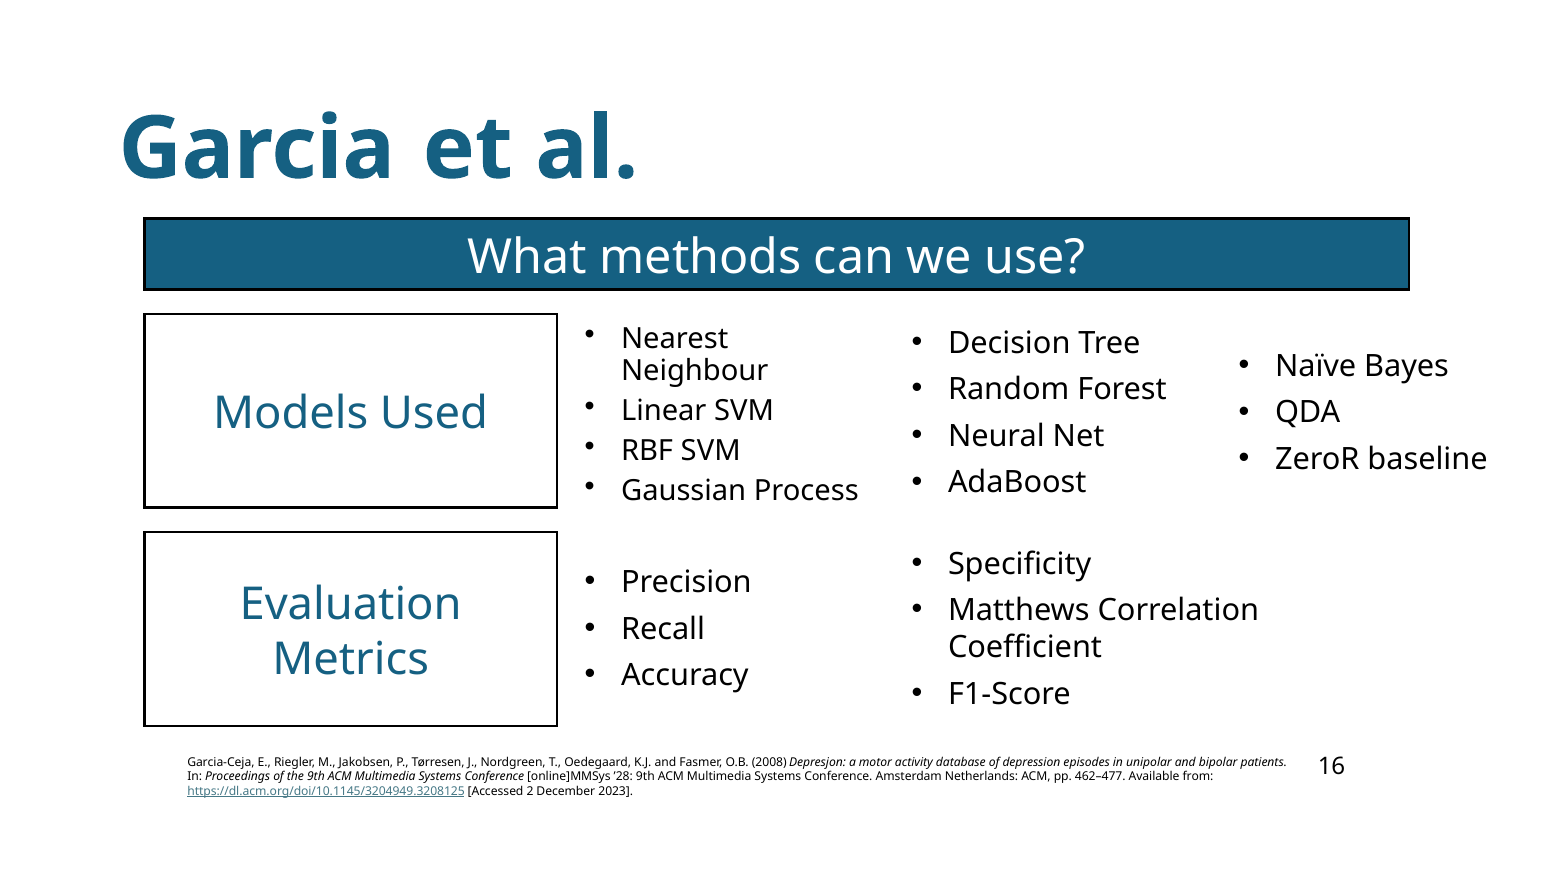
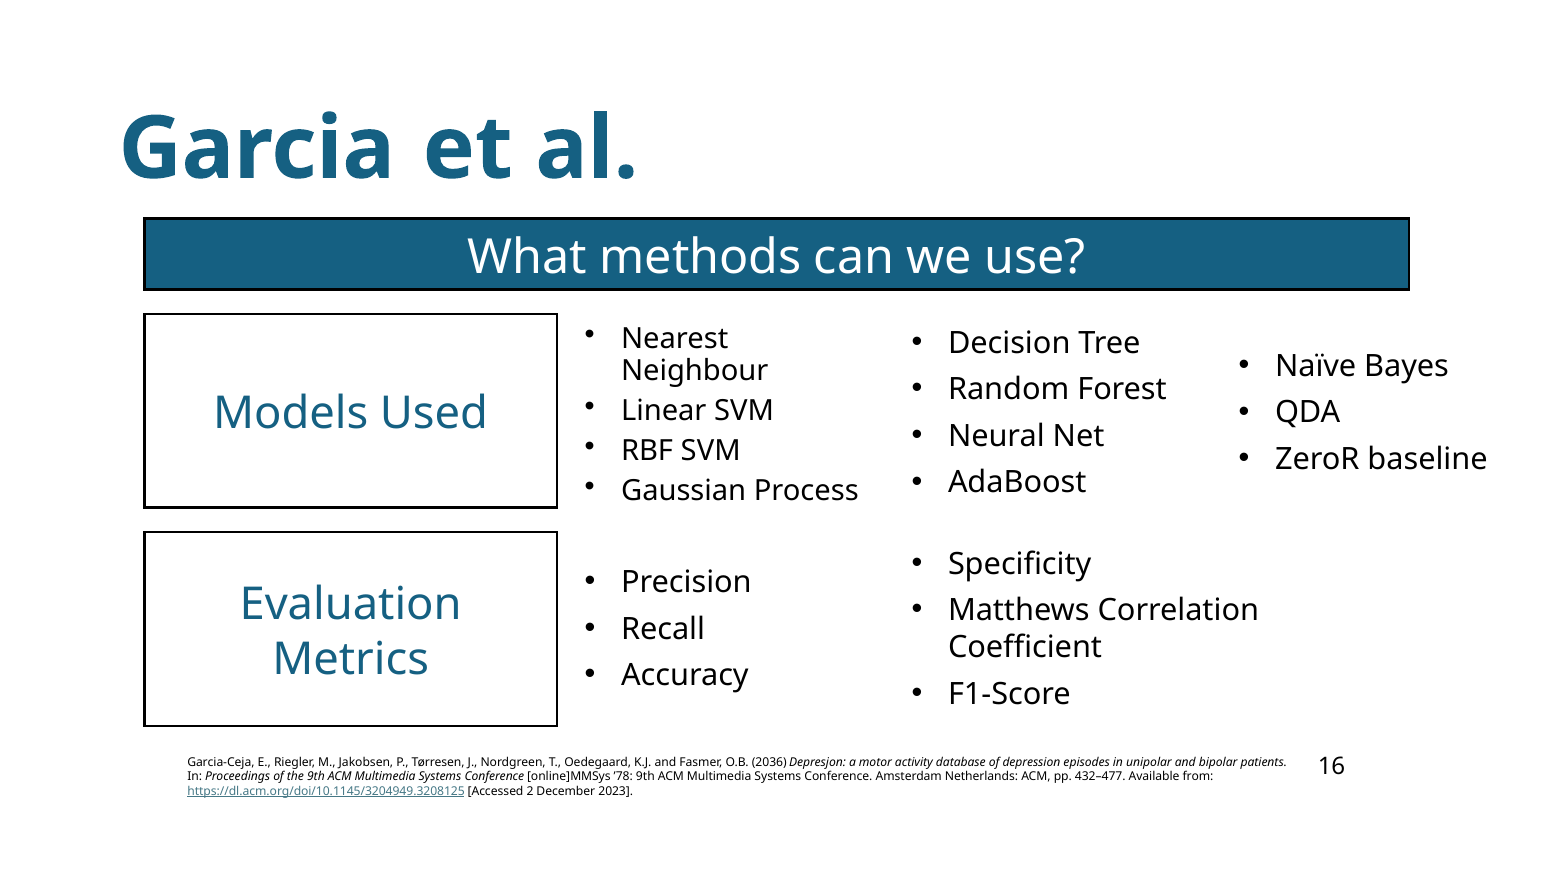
2008: 2008 -> 2036 (769, 762)
’28: ’28 -> ’78 (623, 777)
462–477: 462–477 -> 432–477 (1100, 777)
